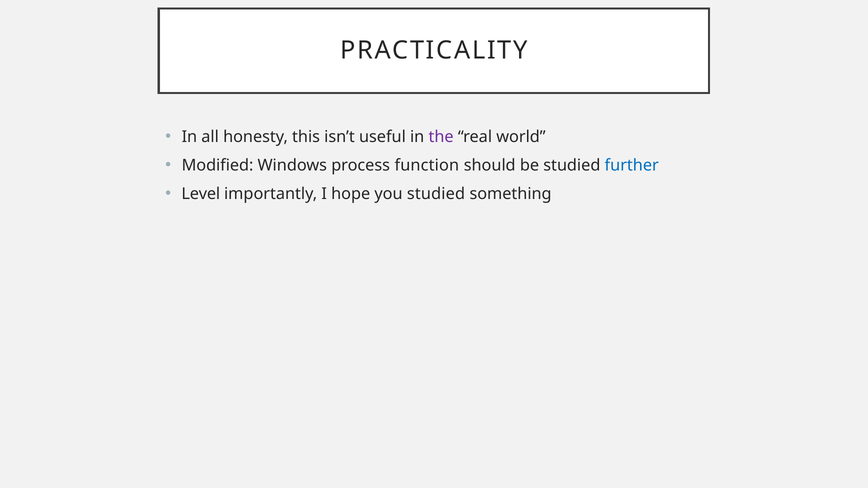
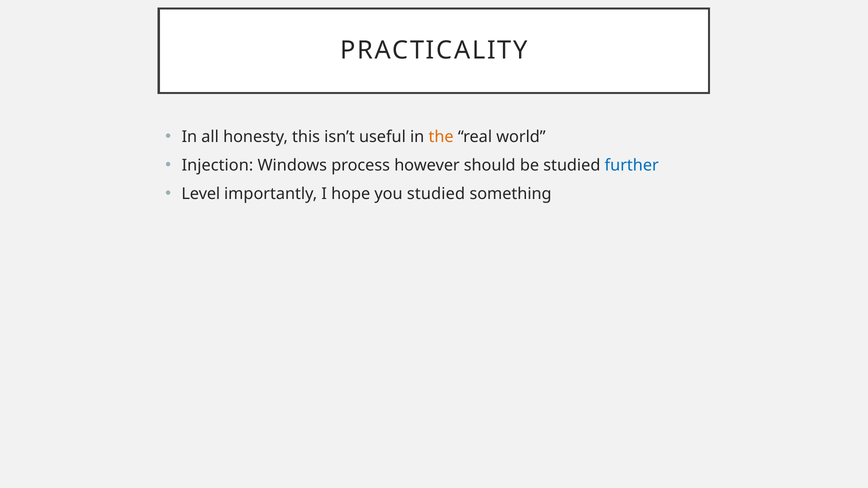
the colour: purple -> orange (441, 137)
Modified: Modified -> Injection (217, 165)
function: function -> however (427, 165)
